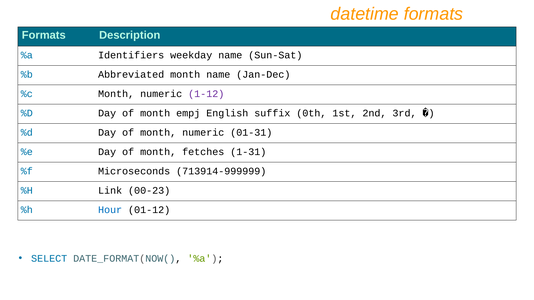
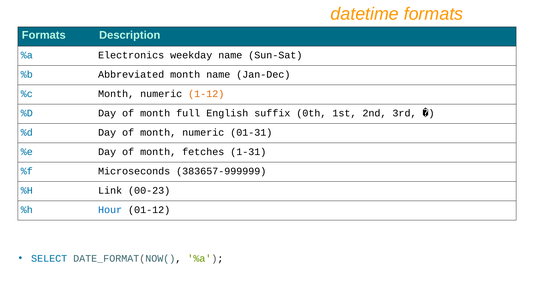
Identifiers: Identifiers -> Electronics (131, 55)
1-12 colour: purple -> orange (206, 94)
empj: empj -> full (188, 113)
713914-999999: 713914-999999 -> 383657-999999 (221, 171)
